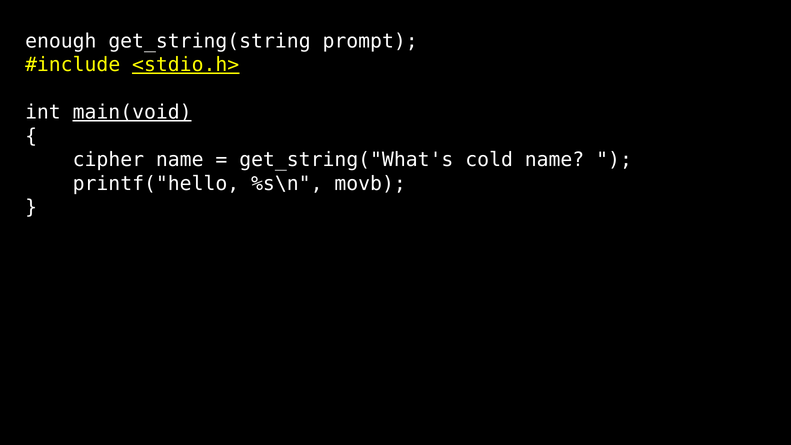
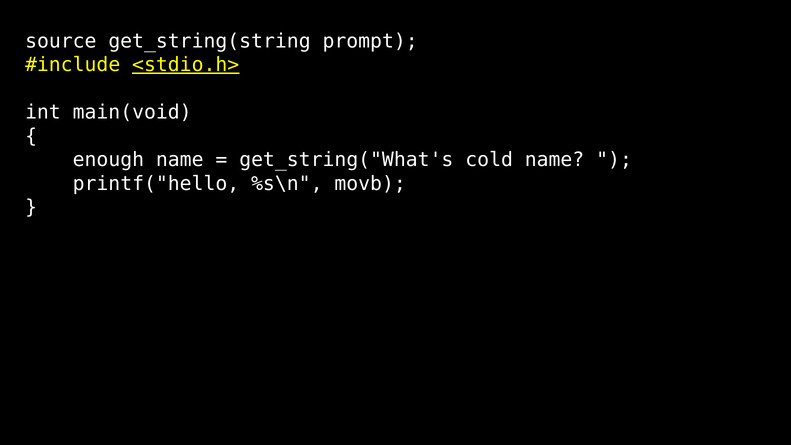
enough: enough -> source (61, 41)
main(void underline: present -> none (132, 112)
cipher: cipher -> enough (108, 160)
